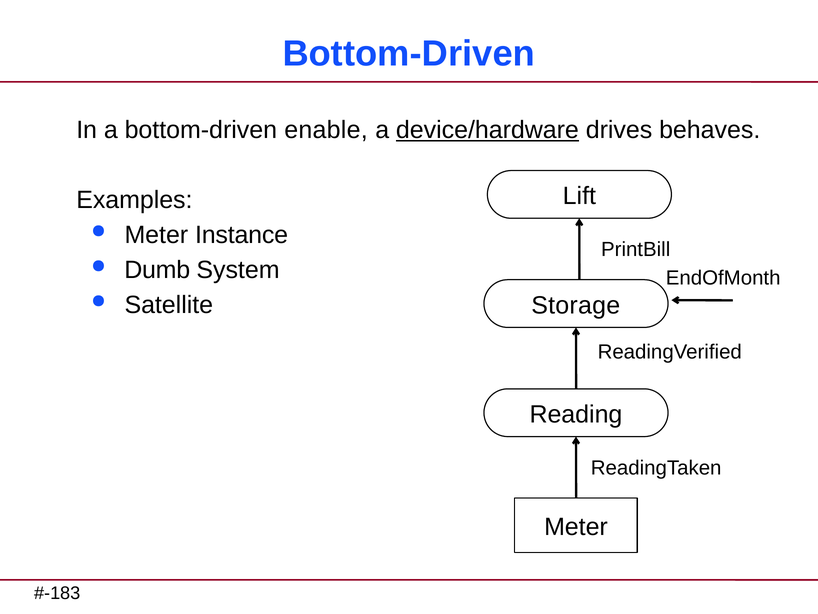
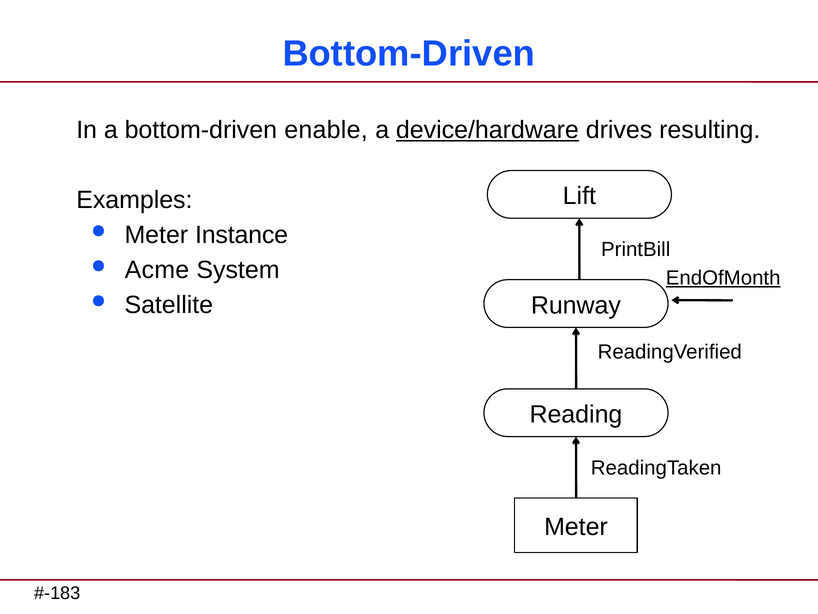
behaves: behaves -> resulting (710, 130)
Dumb: Dumb -> Acme (157, 270)
EndOfMonth underline: none -> present (723, 278)
Storage: Storage -> Runway (576, 305)
